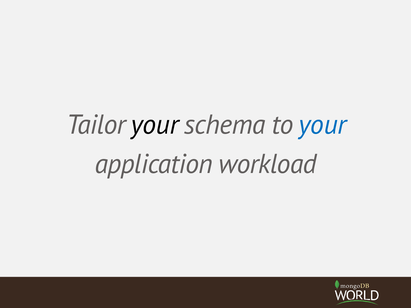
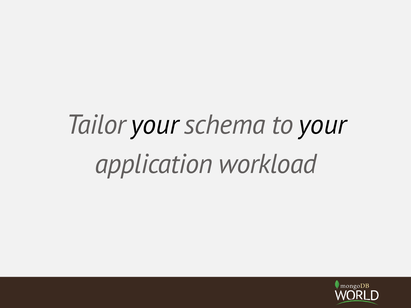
your colour: blue -> black (322, 125)
